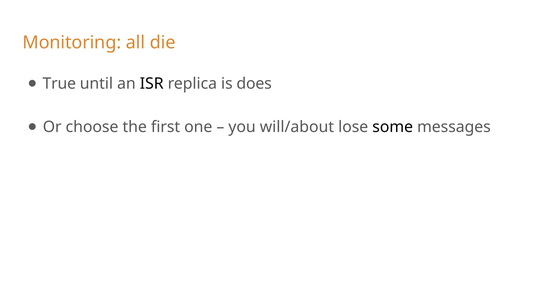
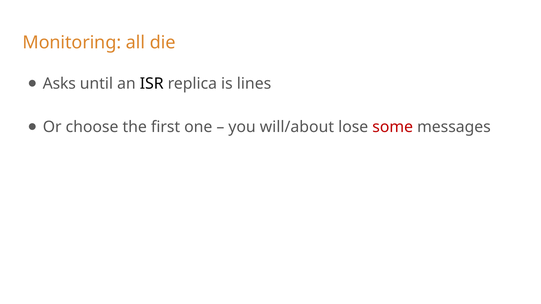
True: True -> Asks (59, 84)
does: does -> lines (254, 84)
some colour: black -> red (393, 127)
